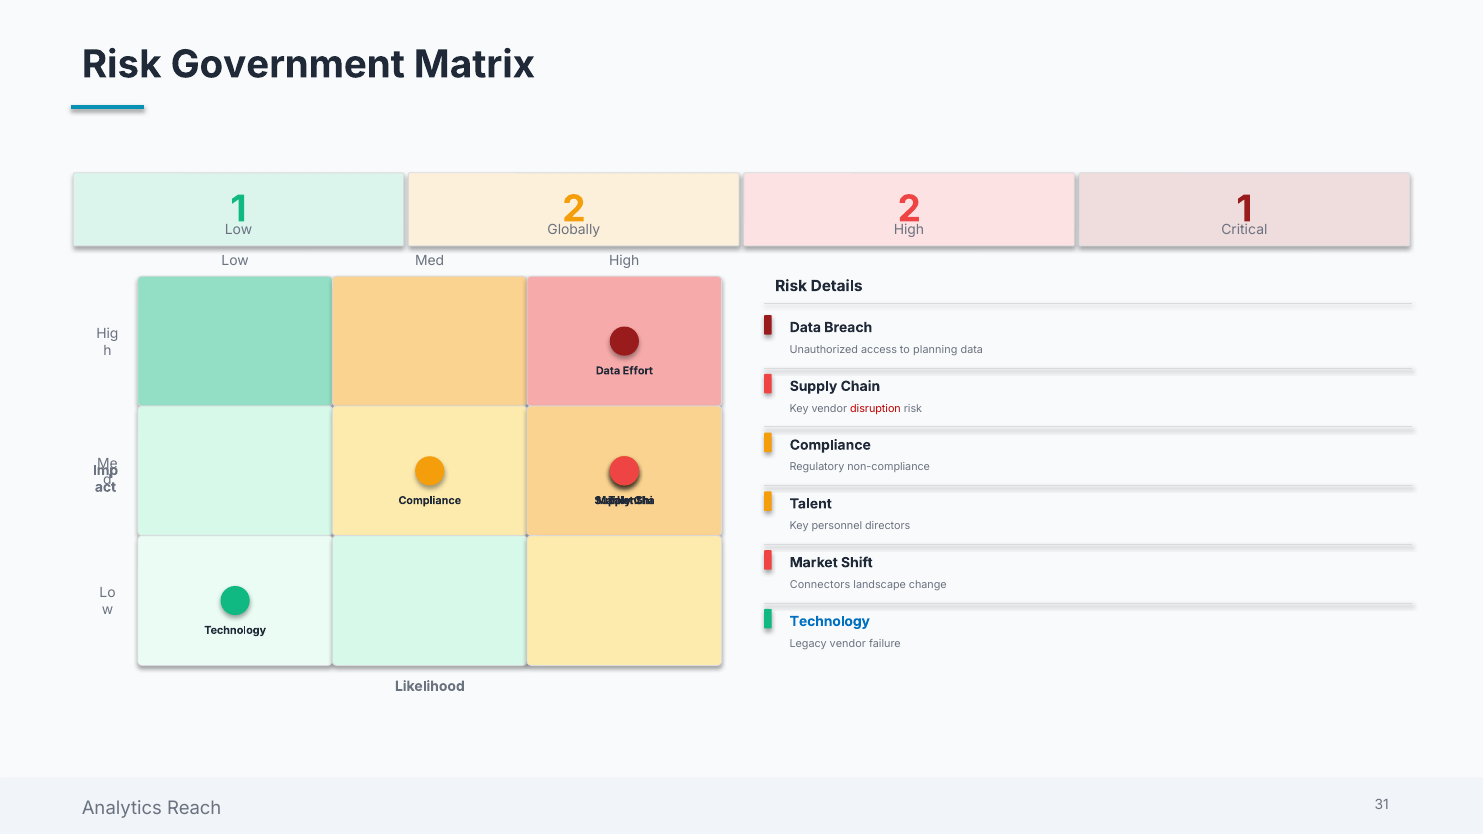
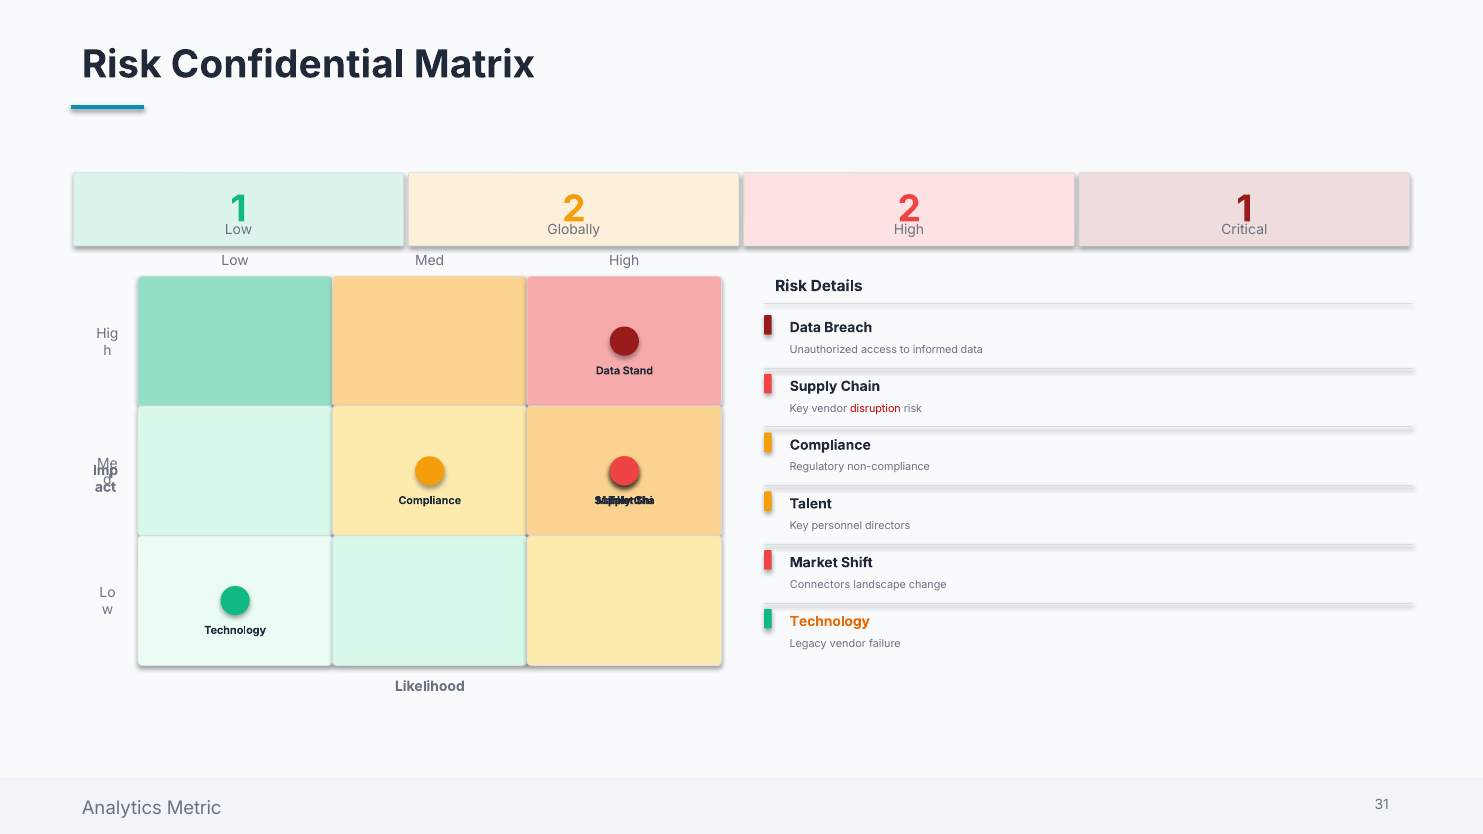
Government: Government -> Confidential (288, 65)
planning: planning -> informed (935, 350)
Effort: Effort -> Stand (638, 371)
Technology colour: blue -> orange (830, 621)
Reach: Reach -> Metric (194, 809)
